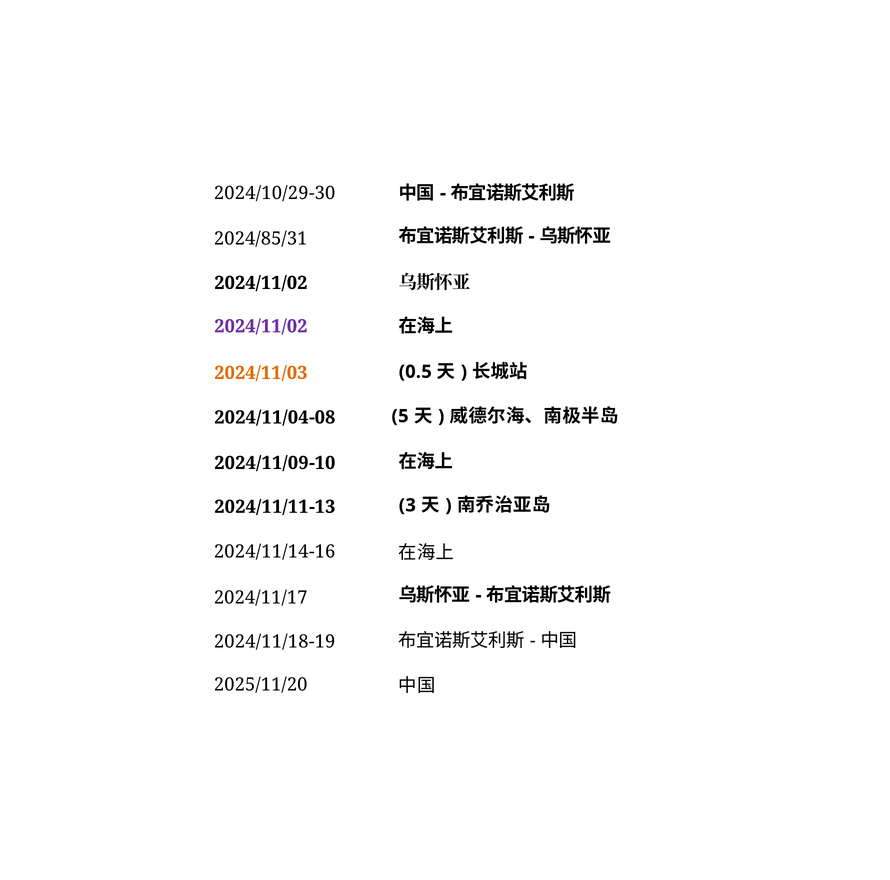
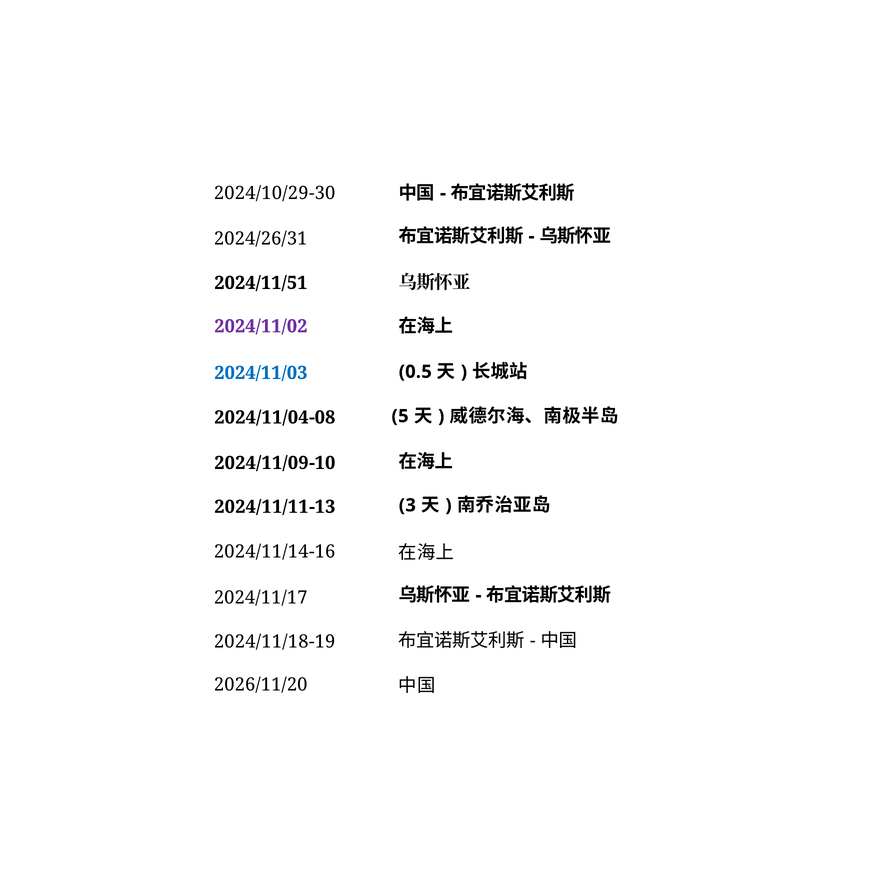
2024/85/31: 2024/85/31 -> 2024/26/31 (261, 239)
2024/11/02: 2024/11/02 -> 2024/11/51 (261, 283)
2024/11/03 colour: orange -> blue (261, 373)
2025/11/20: 2025/11/20 -> 2026/11/20 (261, 685)
